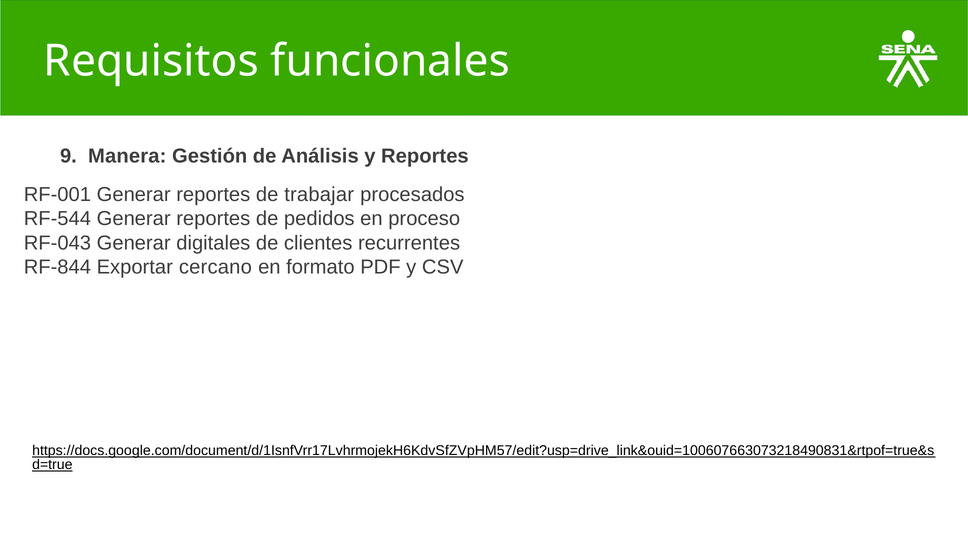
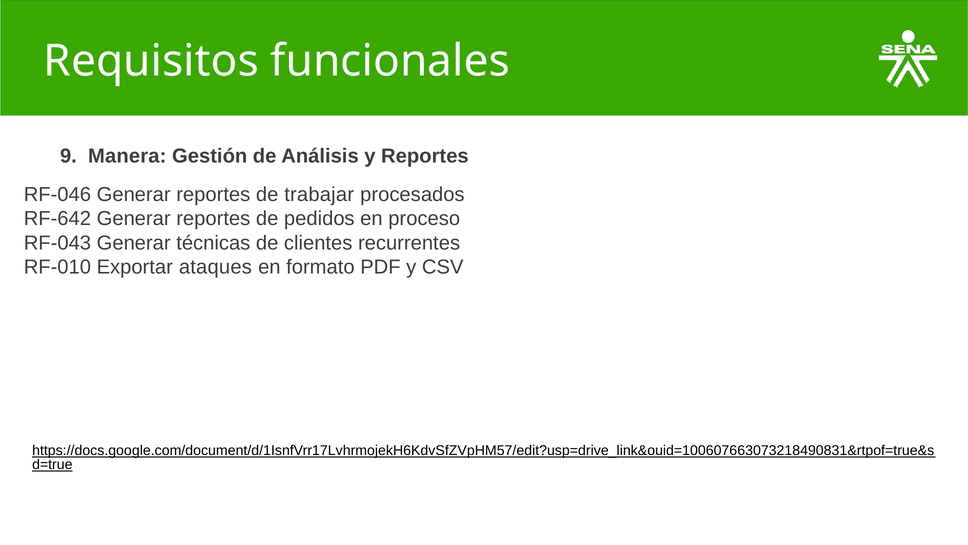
RF-001: RF-001 -> RF-046 (57, 194)
RF-544: RF-544 -> RF-642 (57, 219)
digitales: digitales -> técnicas (213, 243)
RF-844: RF-844 -> RF-010 (57, 267)
cercano: cercano -> ataques (215, 267)
